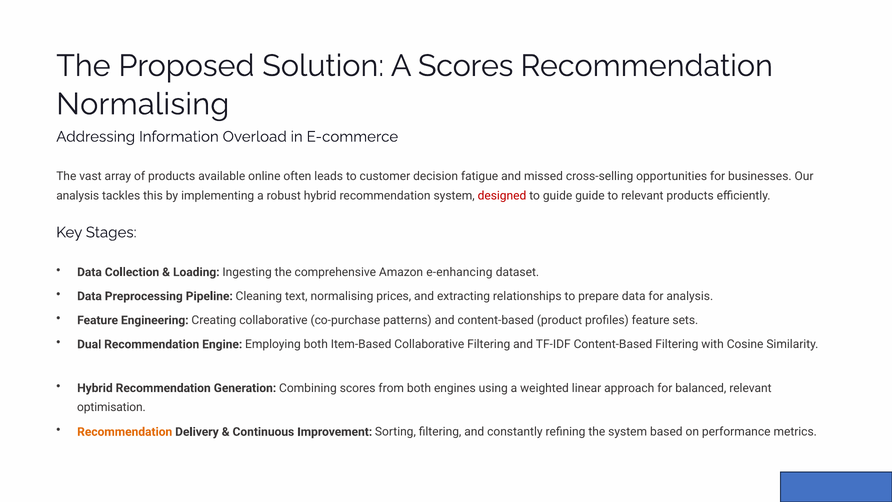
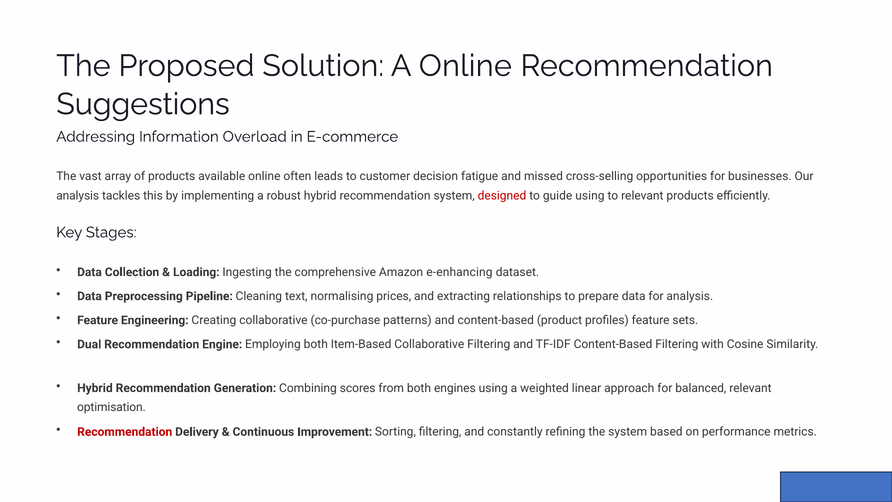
A Scores: Scores -> Online (465, 66)
Normalising: Normalising -> Suggestions (143, 104)
guide guide: guide -> using (590, 196)
Recommendation colour: orange -> red (125, 432)
